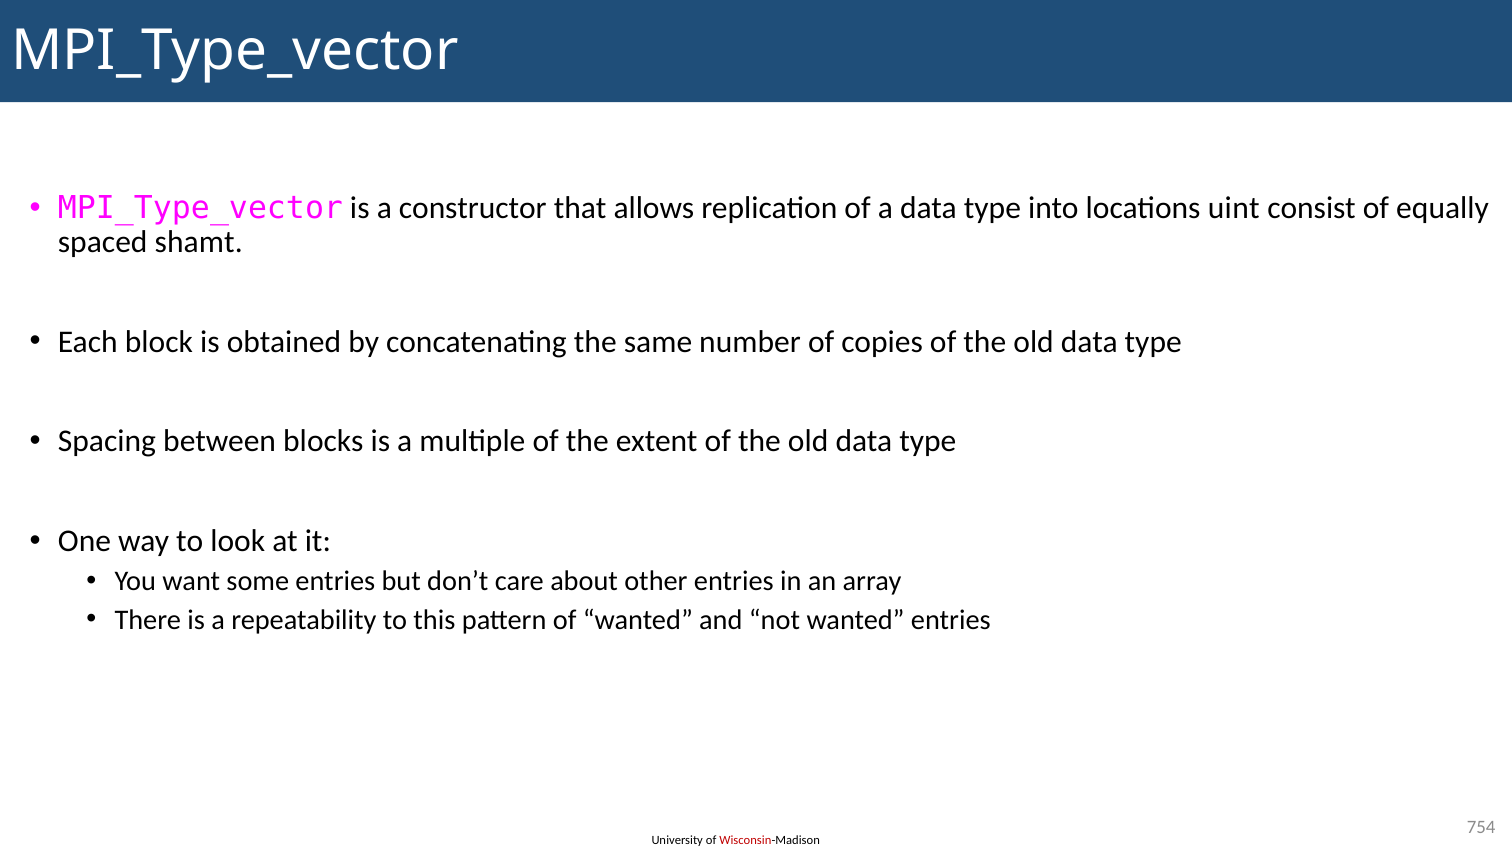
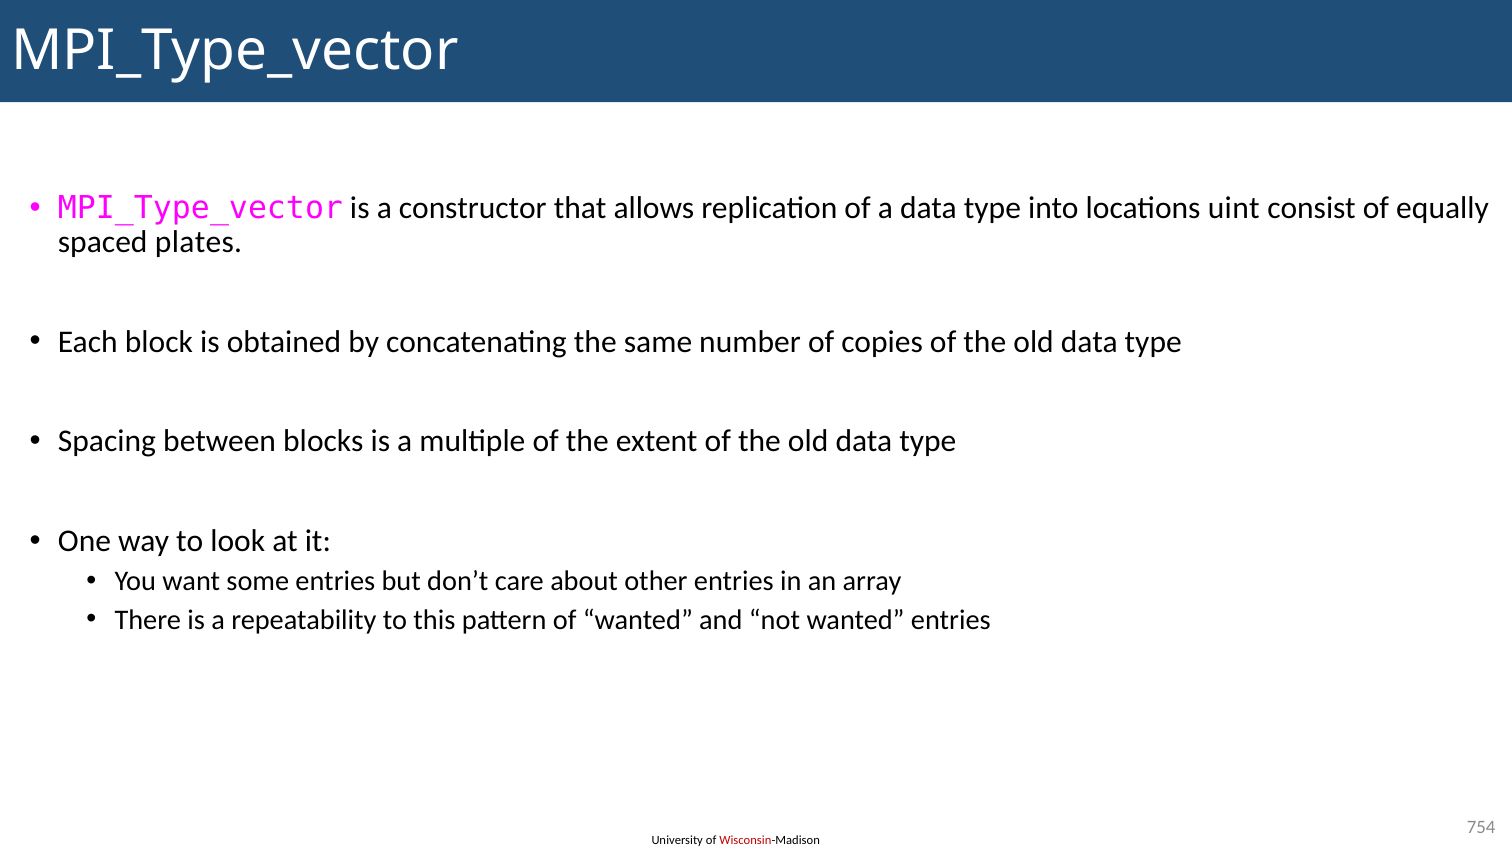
shamt: shamt -> plates (199, 242)
